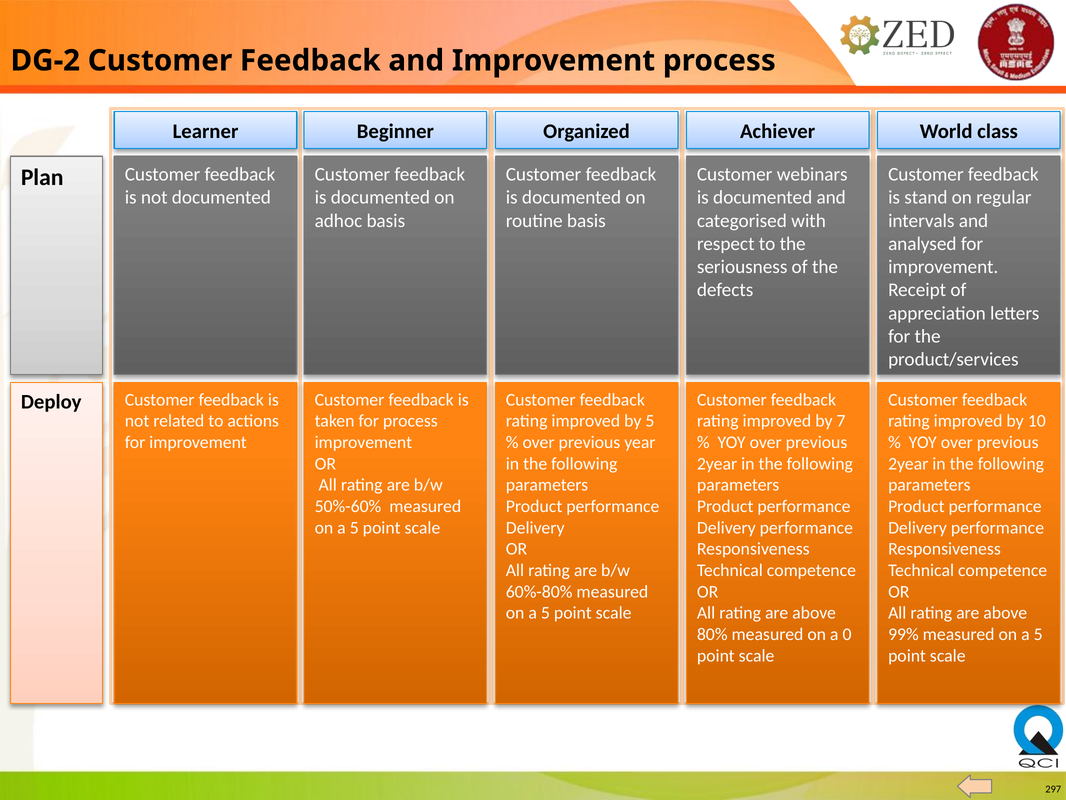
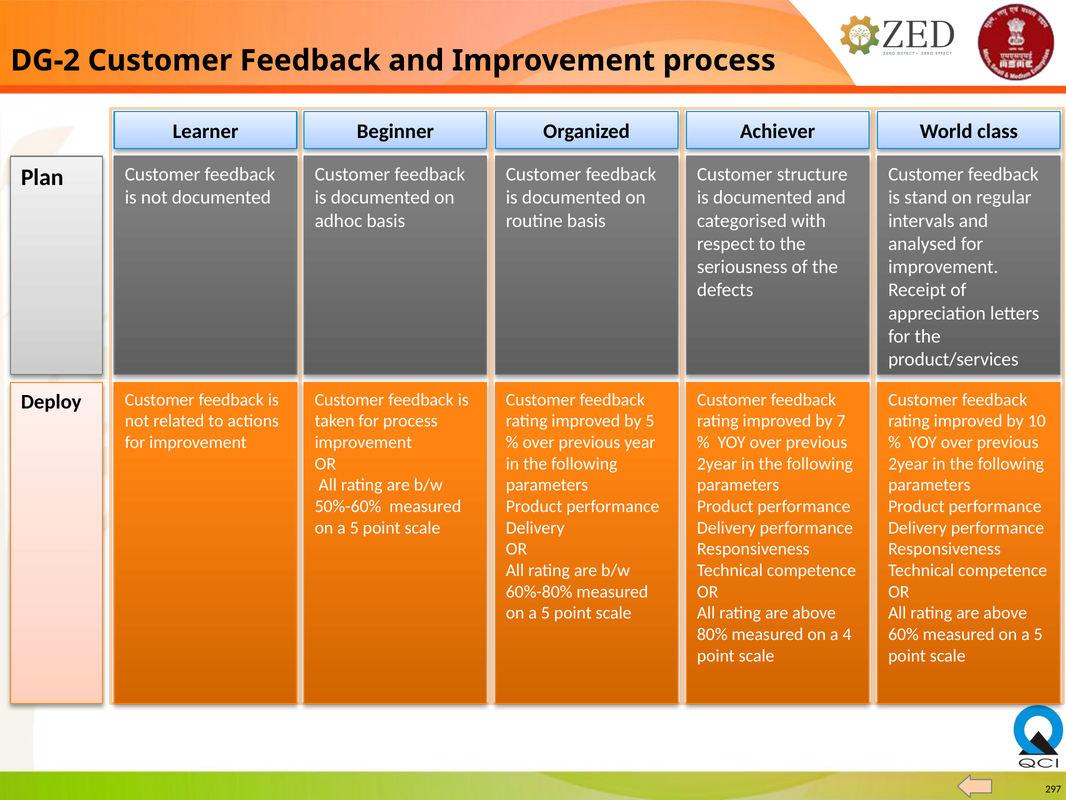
webinars: webinars -> structure (812, 174)
0: 0 -> 4 (847, 634)
99%: 99% -> 60% (903, 634)
